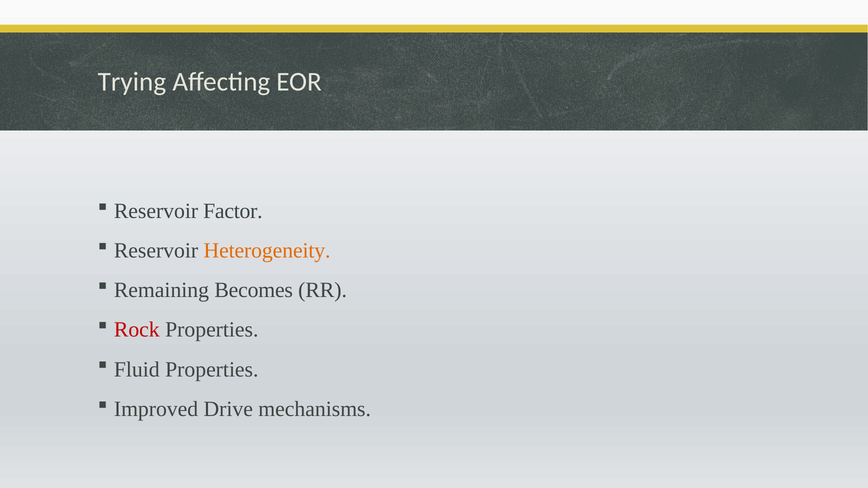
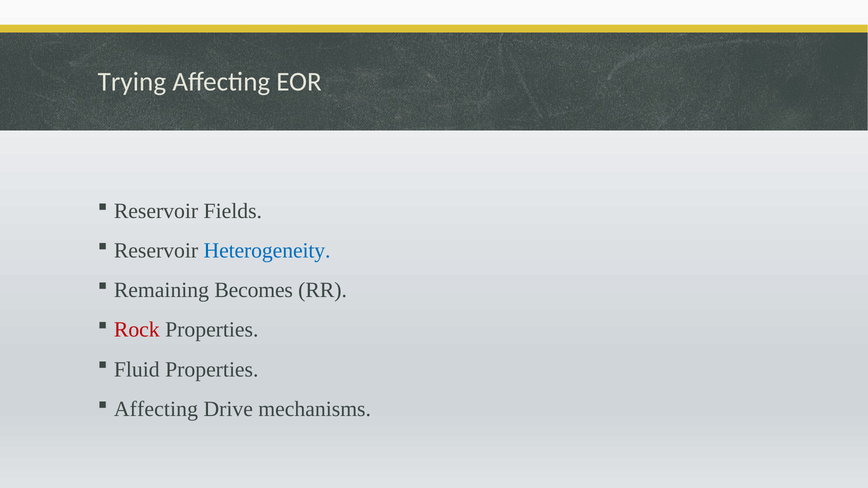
Factor: Factor -> Fields (233, 211)
Heterogeneity colour: orange -> blue (267, 251)
Improved: Improved -> Affecting (156, 409)
